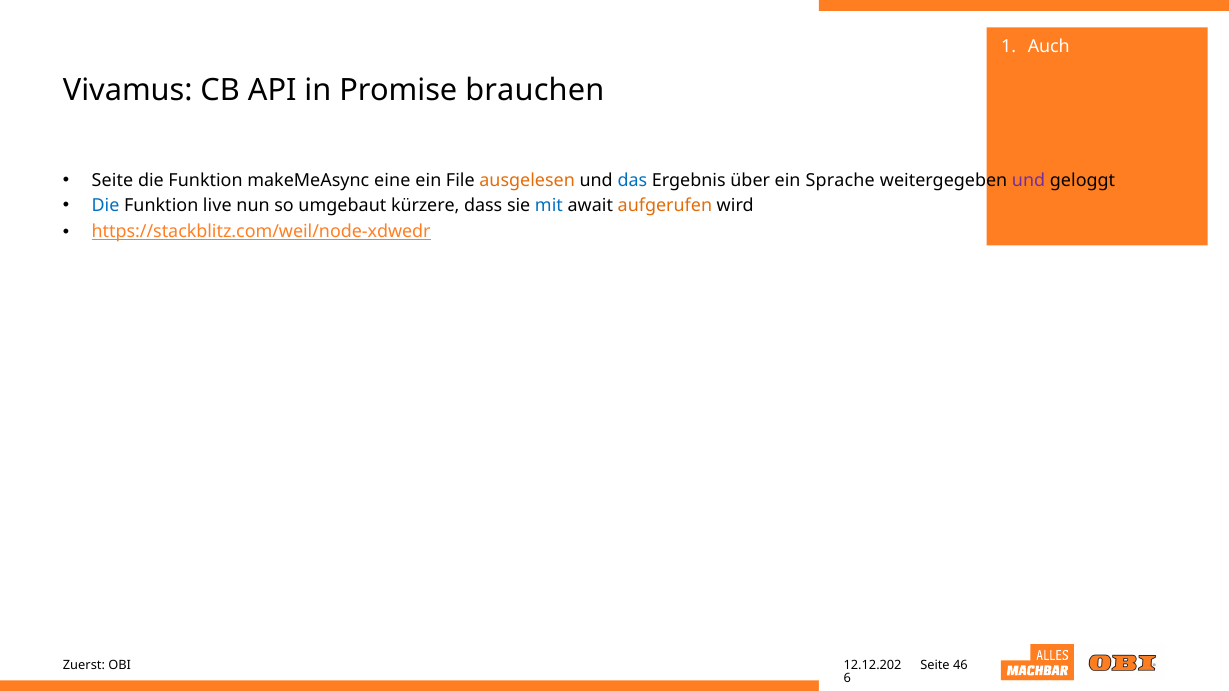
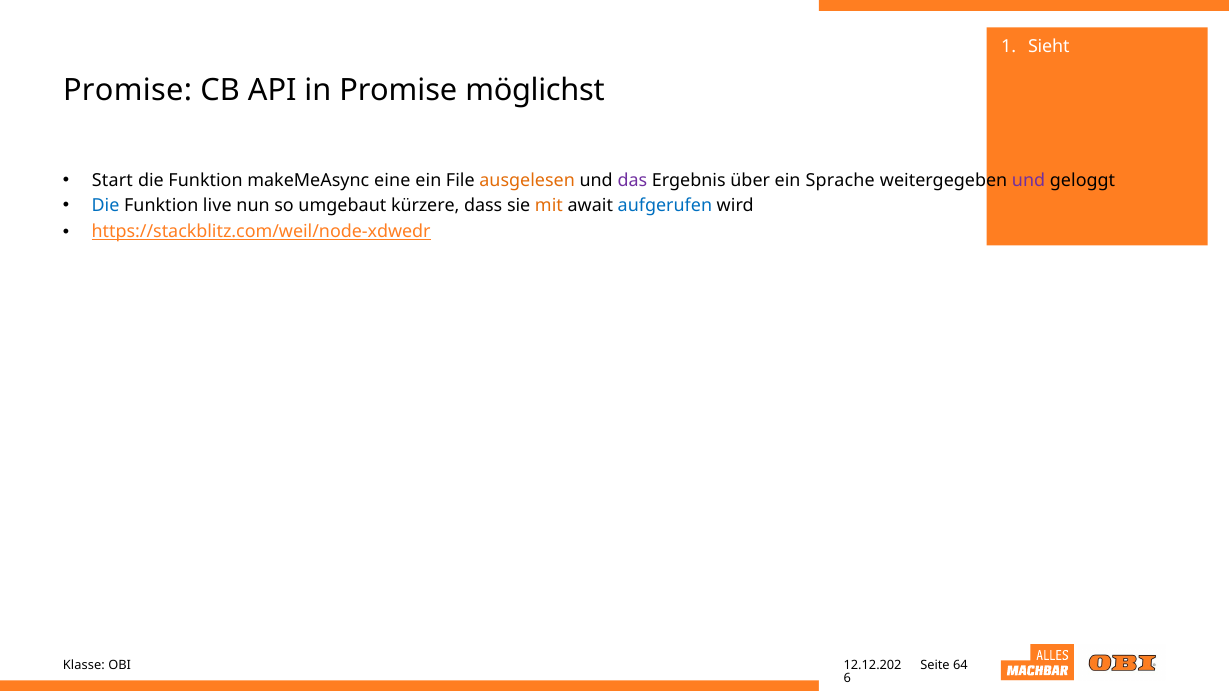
Auch: Auch -> Sieht (1049, 47)
Vivamus: Vivamus -> Promise (128, 90)
brauchen: brauchen -> möglichst (535, 90)
Seite: Seite -> Start (112, 181)
das colour: blue -> purple (632, 181)
mit colour: blue -> orange (549, 206)
aufgerufen colour: orange -> blue (665, 206)
Zuerst: Zuerst -> Klasse (84, 666)
46: 46 -> 64 (960, 666)
